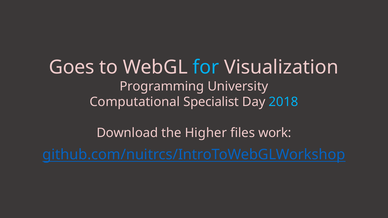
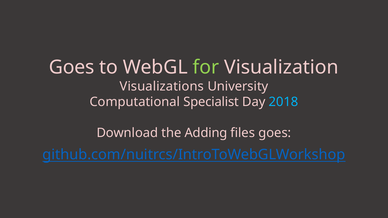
for colour: light blue -> light green (206, 67)
Programming: Programming -> Visualizations (162, 86)
Higher: Higher -> Adding (206, 133)
files work: work -> goes (275, 133)
